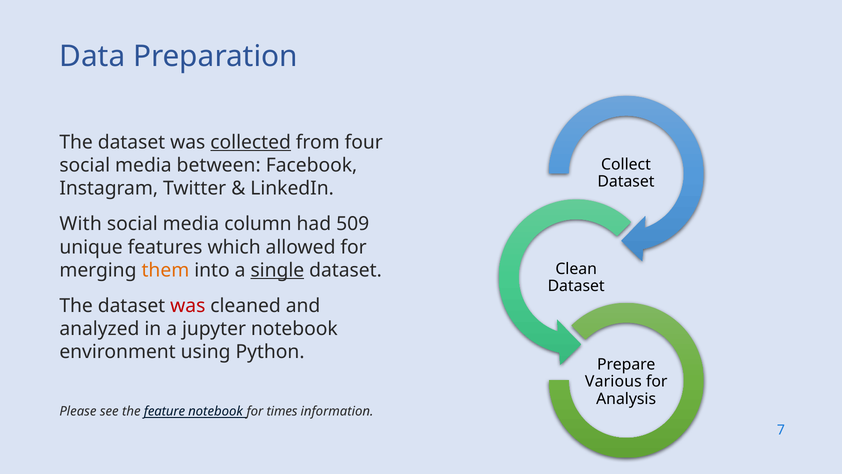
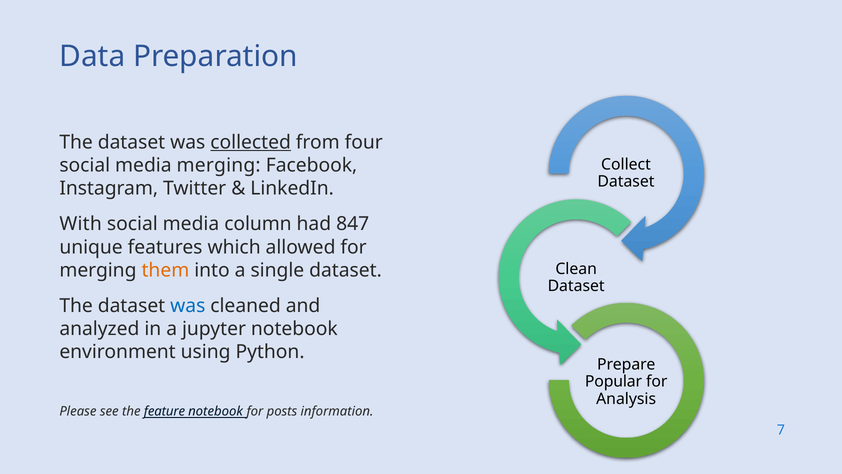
media between: between -> merging (219, 165)
509: 509 -> 847 (353, 224)
single underline: present -> none (277, 270)
was colour: red -> blue (188, 306)
Various: Various -> Popular (614, 381)
times: times -> posts (282, 411)
